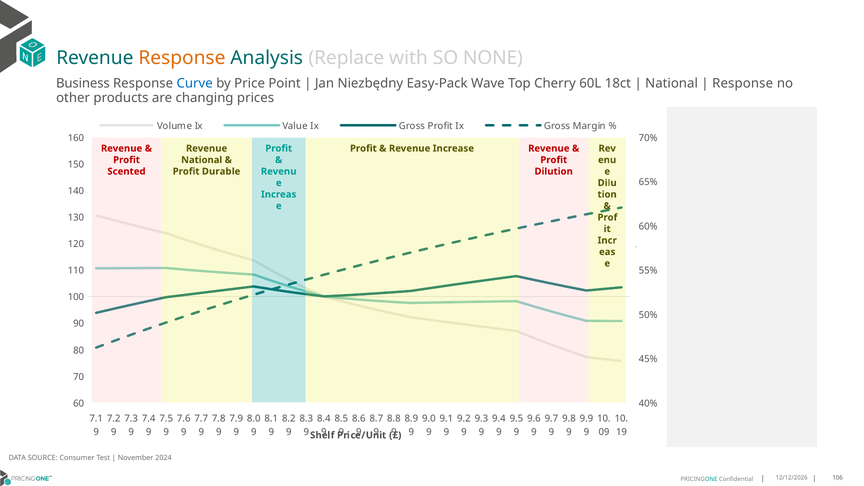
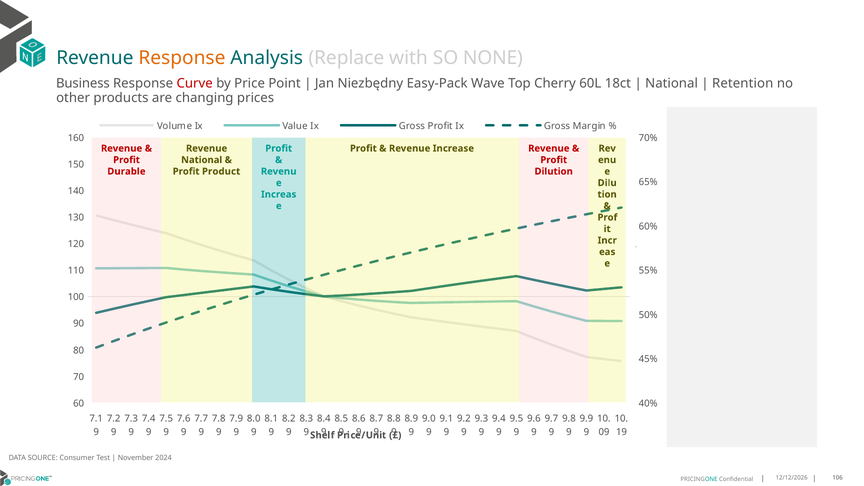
Curve colour: blue -> red (195, 84)
Response: Response -> Retention (743, 84)
Scented: Scented -> Durable (126, 171)
Durable: Durable -> Product (221, 171)
